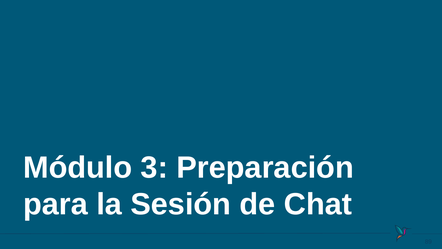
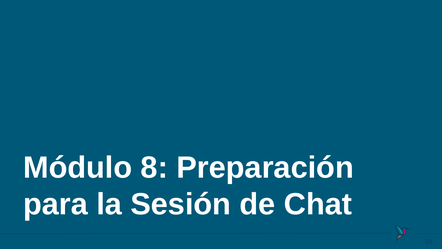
3: 3 -> 8 (154, 167)
